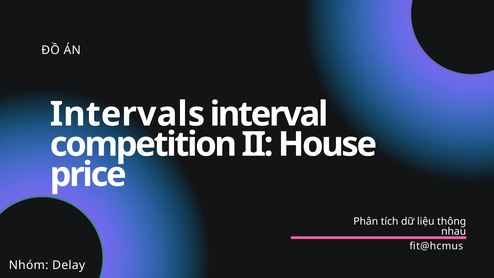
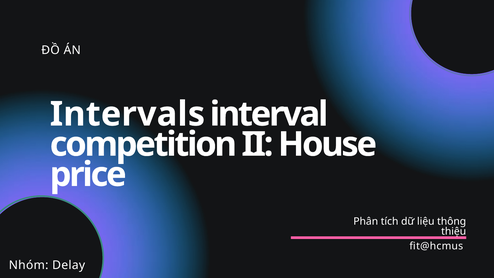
nhau: nhau -> thiệu (454, 231)
